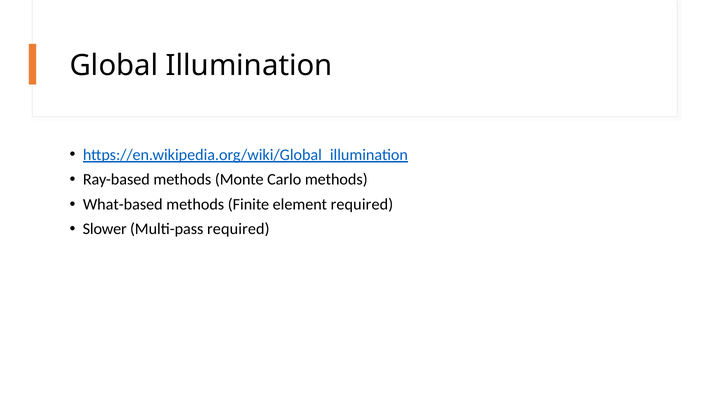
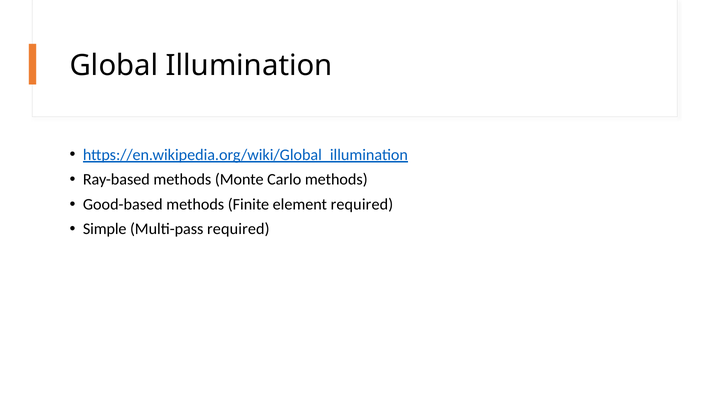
What-based: What-based -> Good-based (123, 204)
Slower: Slower -> Simple (105, 229)
